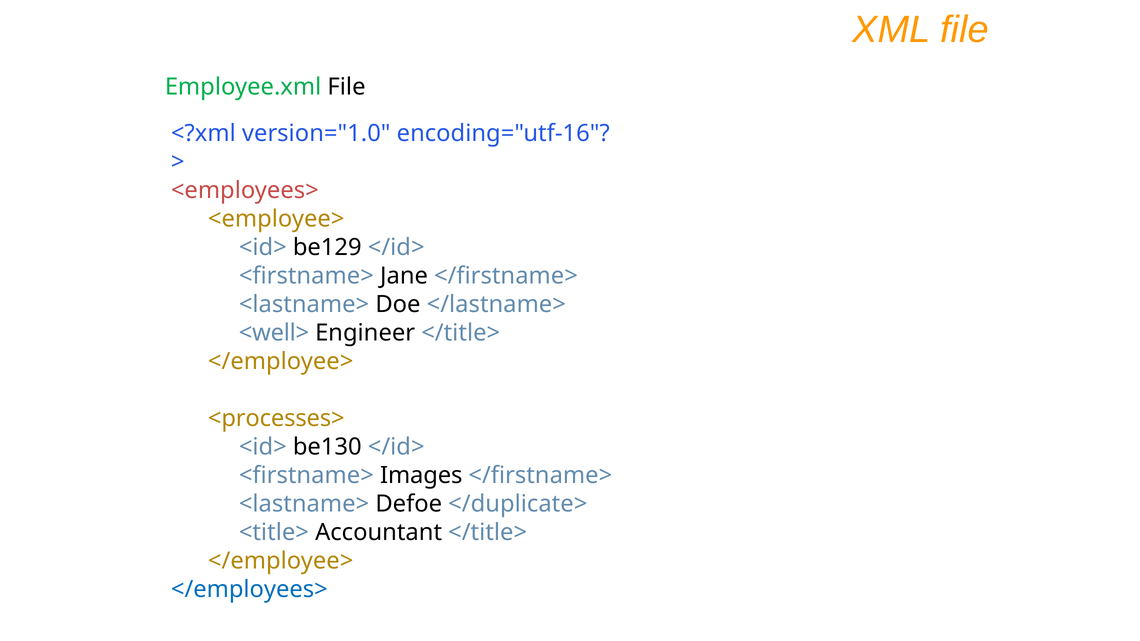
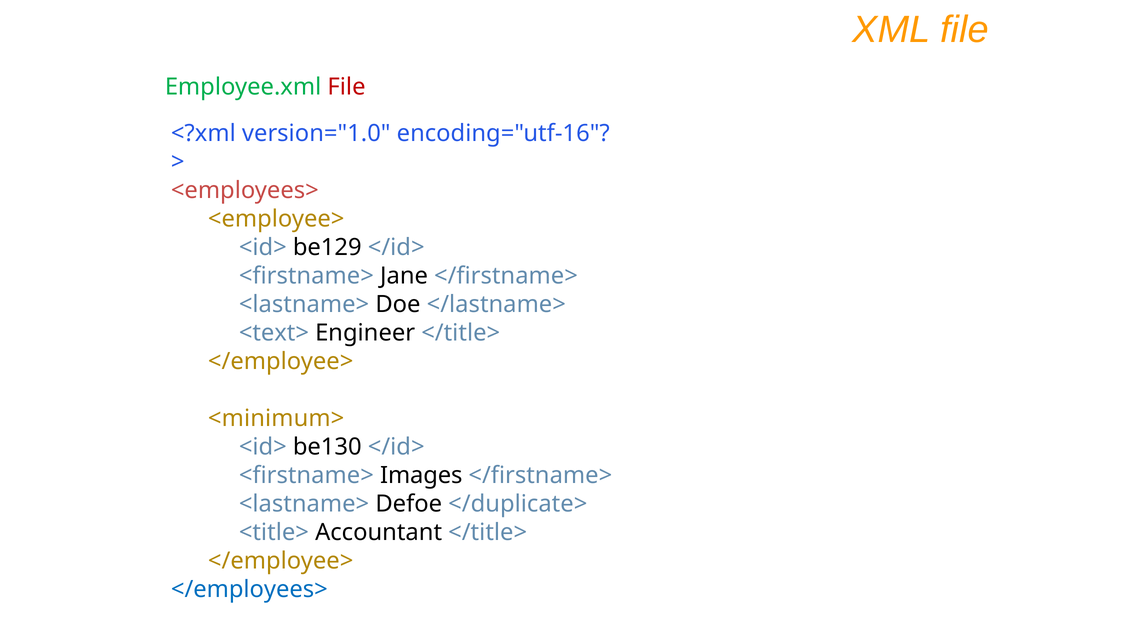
File colour: black -> red (347, 87)
<well>: <well> -> <text> (274, 333)
<processes>: <processes> -> <minimum> (276, 419)
